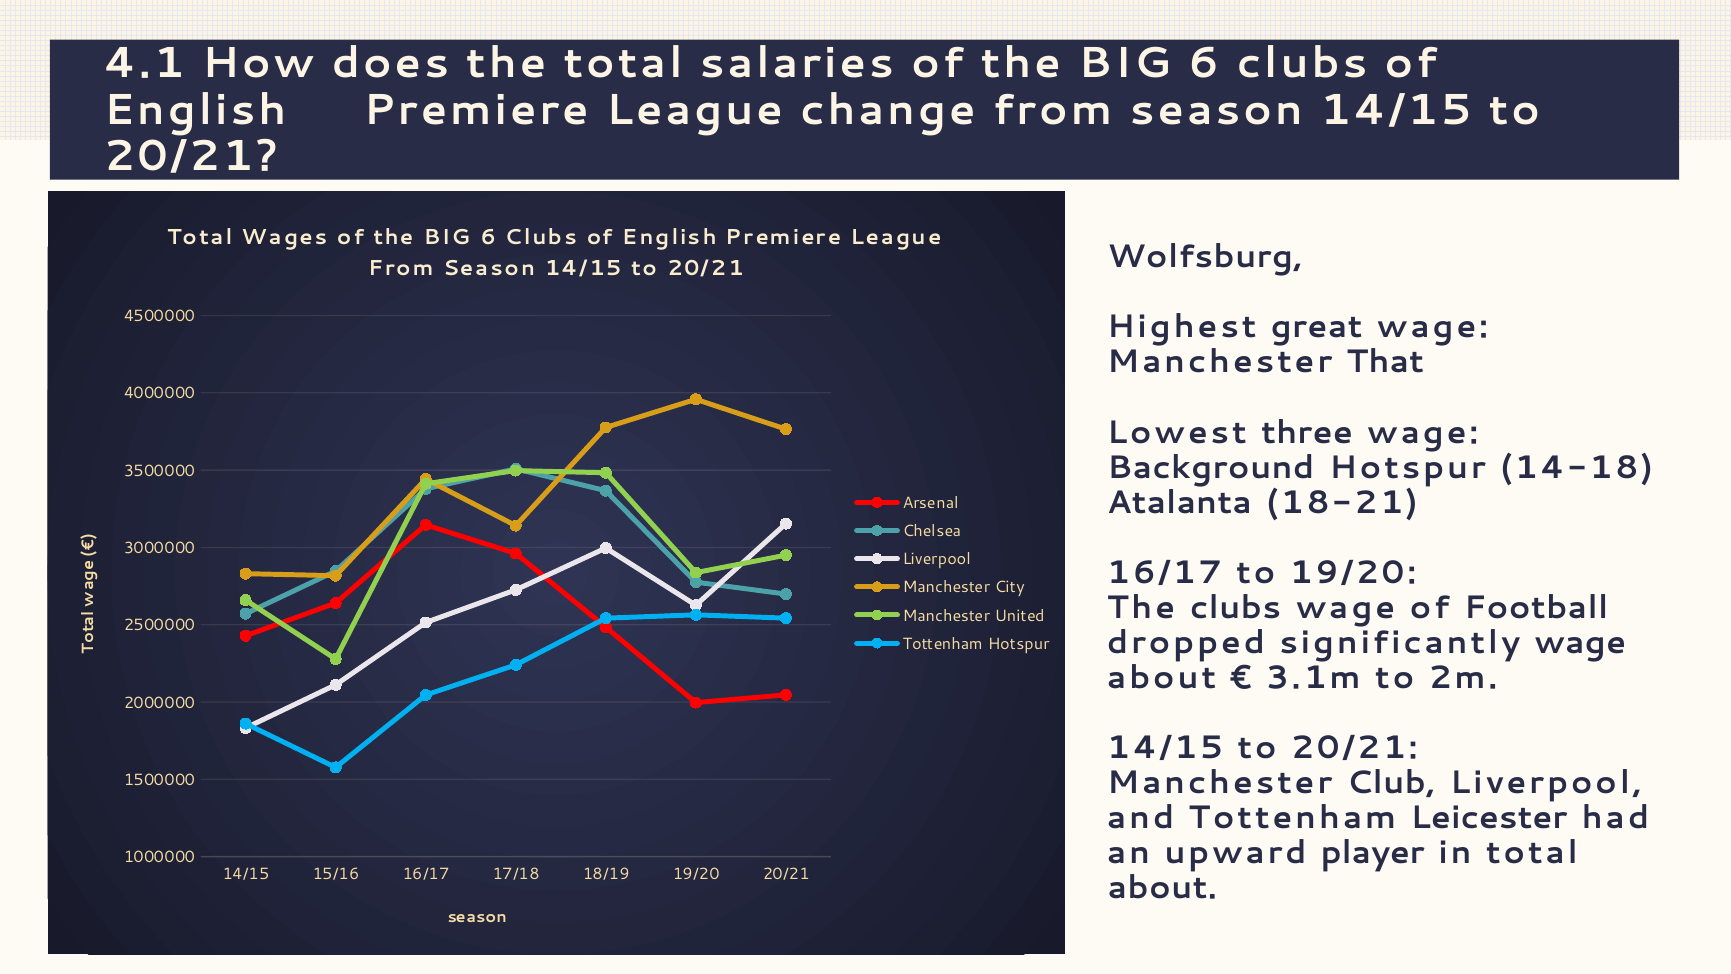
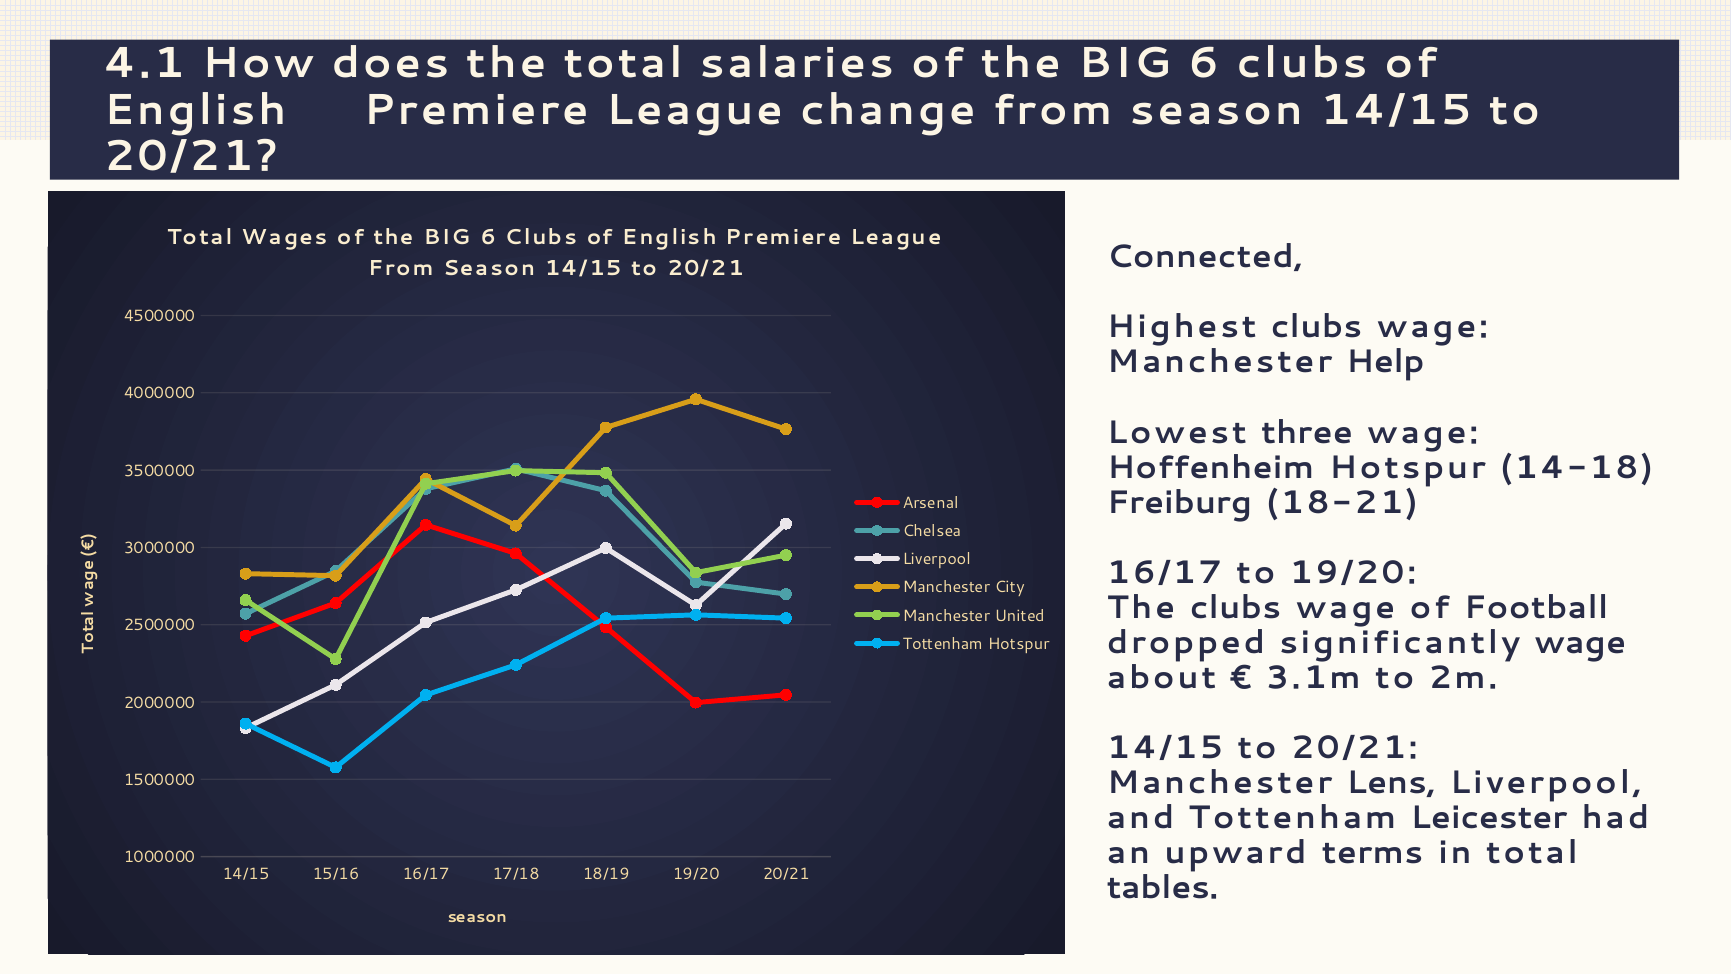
Wolfsburg: Wolfsburg -> Connected (1205, 257)
Highest great: great -> clubs (1317, 327)
That: That -> Help (1385, 362)
Background: Background -> Hoffenheim (1211, 467)
Atalanta: Atalanta -> Freiburg (1180, 502)
Club: Club -> Lens (1391, 783)
player: player -> terms (1372, 853)
about: about -> tables (1163, 888)
